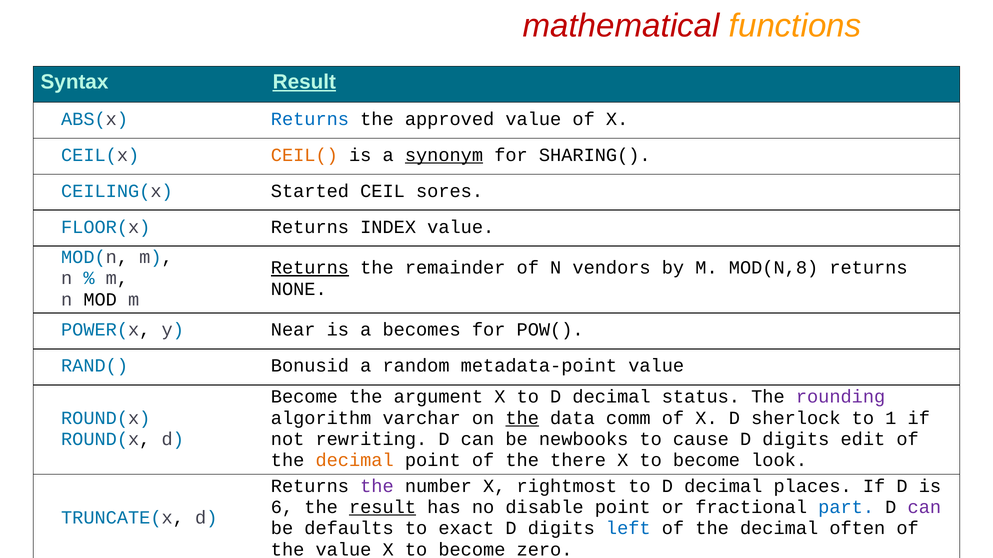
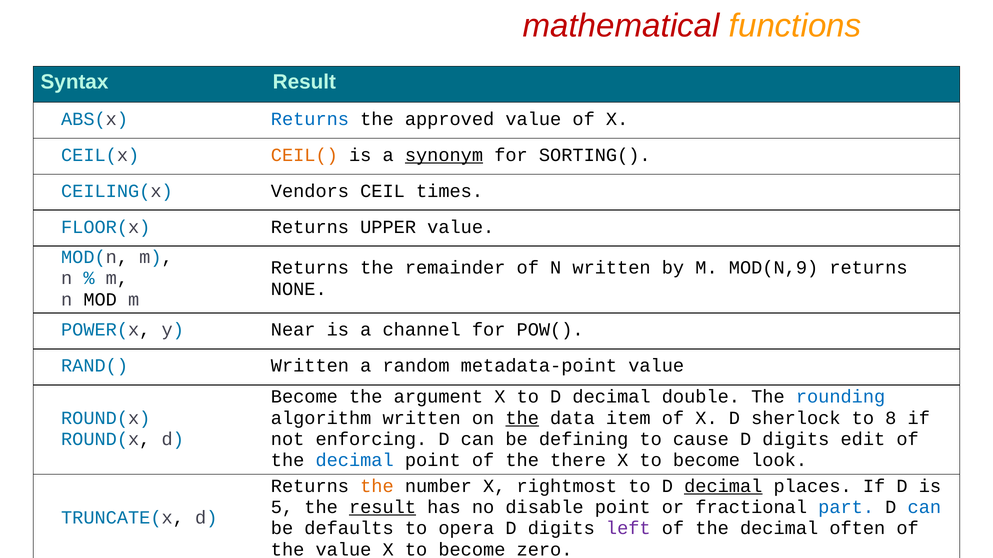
Result underline: present -> none (304, 82)
SHARING(: SHARING( -> SORTING( (595, 155)
Started: Started -> Vendors (310, 191)
sores: sores -> times (450, 191)
INDEX: INDEX -> UPPER (388, 227)
Returns underline: present -> none (310, 268)
N vendors: vendors -> written (612, 268)
MOD(N,8: MOD(N,8 -> MOD(N,9 (774, 268)
becomes: becomes -> channel (422, 330)
RAND( Bonusid: Bonusid -> Written (310, 366)
status: status -> double (701, 397)
rounding colour: purple -> blue (841, 397)
algorithm varchar: varchar -> written (422, 418)
comm: comm -> item (628, 418)
1: 1 -> 8 (891, 418)
rewriting: rewriting -> enforcing (371, 439)
newbooks: newbooks -> defining (584, 439)
decimal colour: orange -> blue (355, 461)
the colour: purple -> orange (377, 487)
decimal underline: none -> present (723, 487)
6: 6 -> 5 (282, 508)
can colour: purple -> blue (924, 508)
exact: exact -> opera (466, 529)
left colour: blue -> purple (628, 529)
